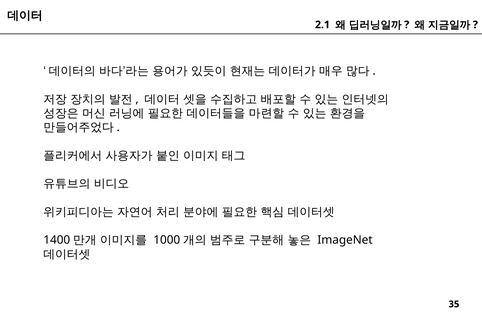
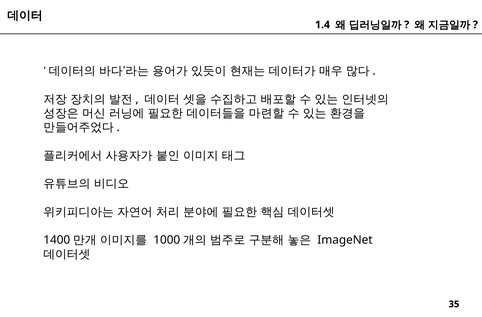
2.1: 2.1 -> 1.4 (322, 25)
